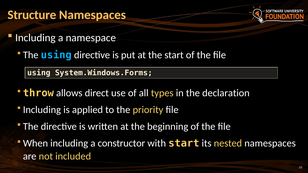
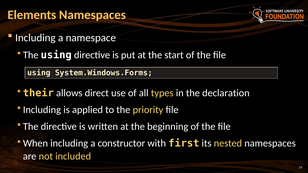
Structure: Structure -> Elements (32, 15)
using colour: light blue -> white (56, 55)
throw: throw -> their (38, 93)
with start: start -> first (184, 144)
